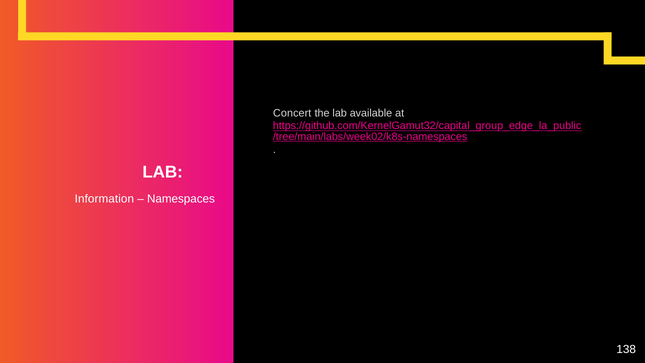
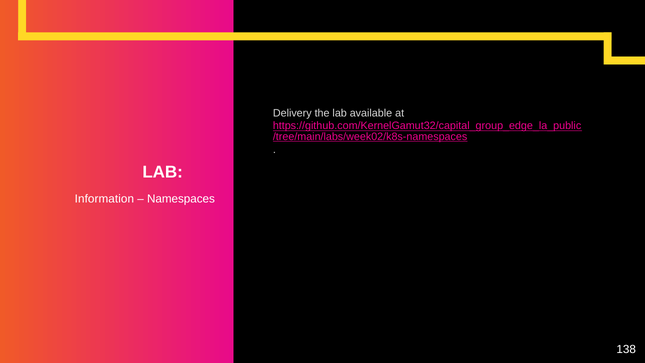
Concert: Concert -> Delivery (292, 113)
